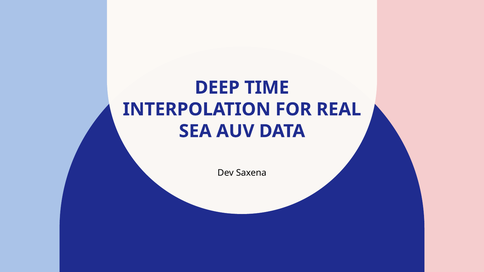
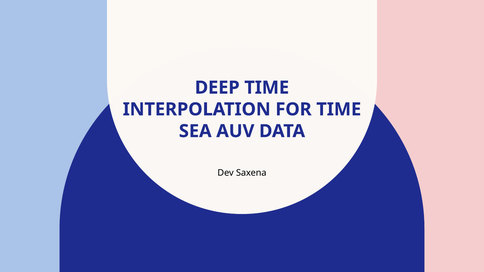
FOR REAL: REAL -> TIME (339, 109)
